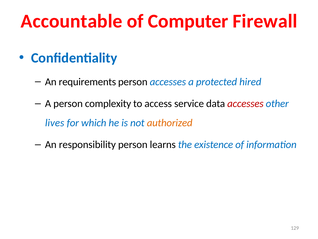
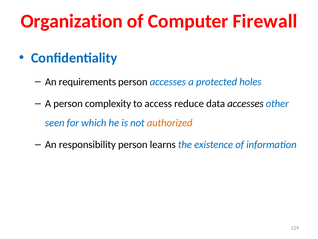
Accountable: Accountable -> Organization (72, 21)
hired: hired -> holes (250, 82)
service: service -> reduce (189, 103)
accesses colour: red -> black (245, 103)
lives: lives -> seen (55, 123)
